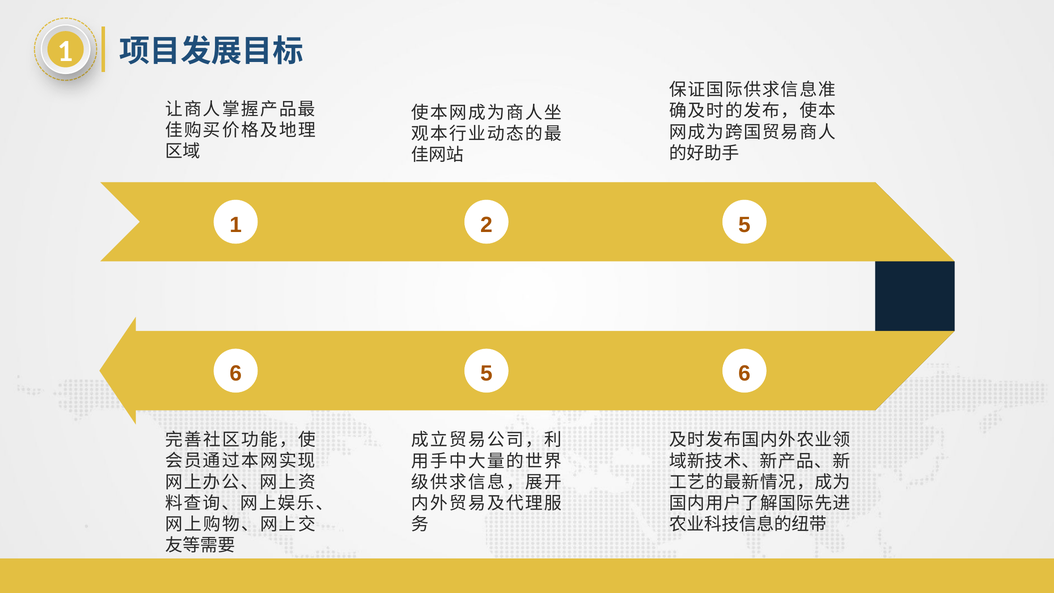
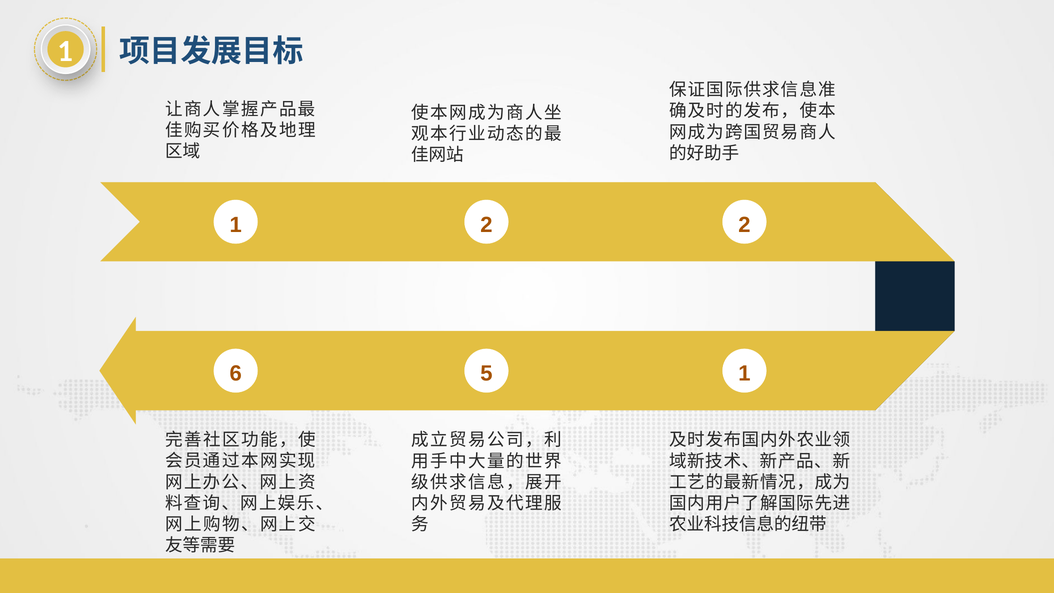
2 5: 5 -> 2 (744, 225)
6 5 6: 6 -> 1 (744, 374)
